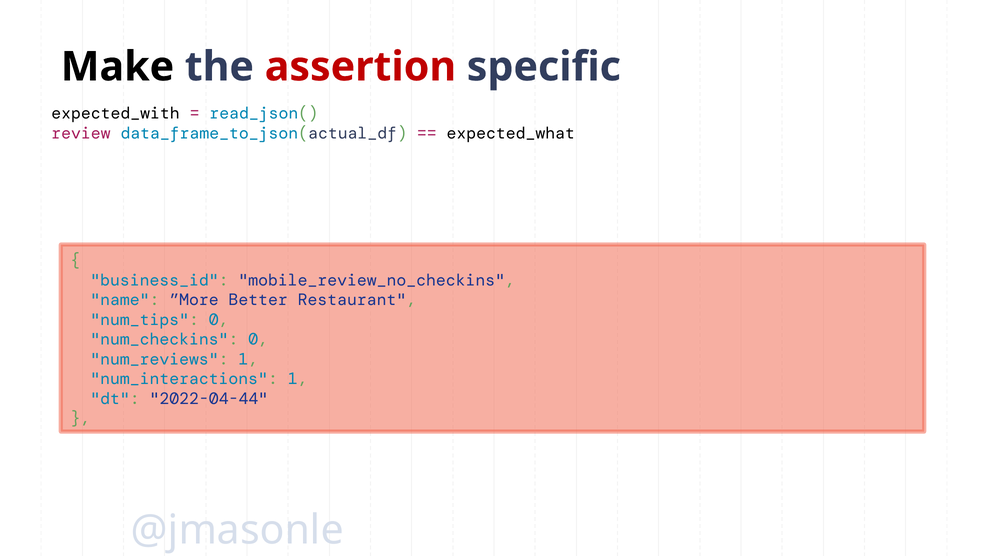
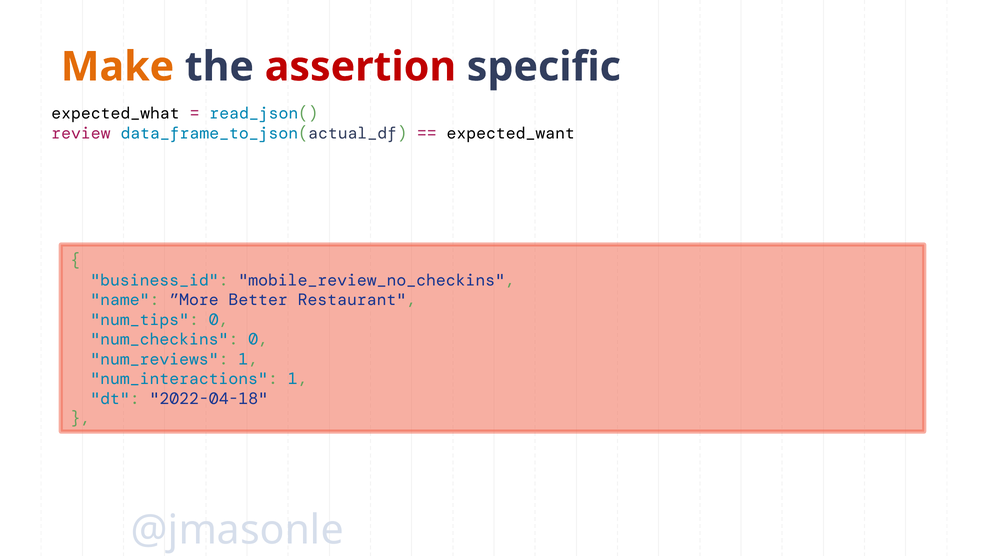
Make colour: black -> orange (117, 67)
expected_with: expected_with -> expected_what (116, 113)
expected_what: expected_what -> expected_want (511, 133)
2022-04-44: 2022-04-44 -> 2022-04-18 (209, 399)
